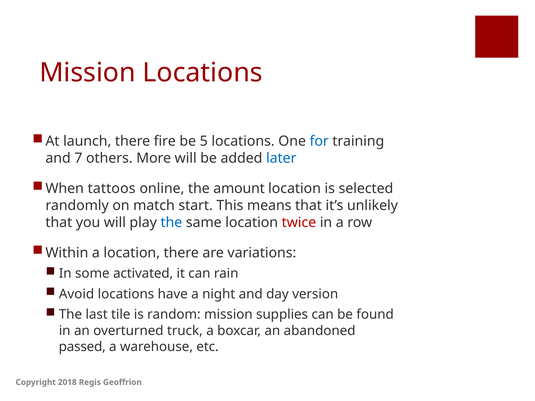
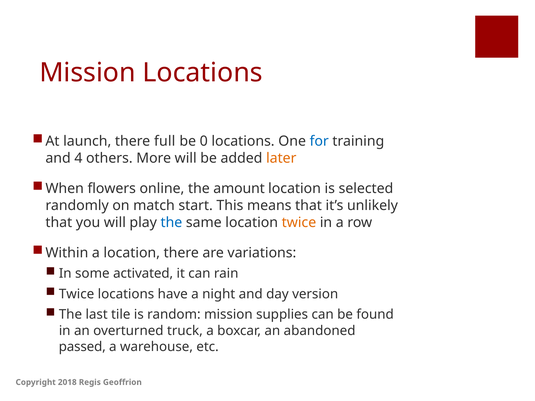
fire: fire -> full (165, 141)
5: 5 -> 0 (204, 141)
7: 7 -> 4 (78, 158)
later colour: blue -> orange (281, 158)
tattoos: tattoos -> flowers (112, 189)
twice colour: red -> orange (299, 223)
Avoid: Avoid -> Twice (77, 294)
